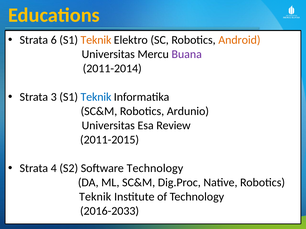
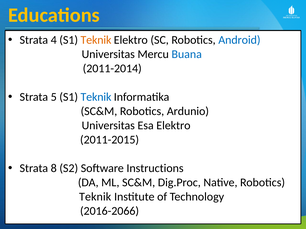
6: 6 -> 4 (54, 40)
Android colour: orange -> blue (239, 40)
Buana colour: purple -> blue (187, 54)
3: 3 -> 5 (54, 97)
Esa Review: Review -> Elektro (173, 126)
4: 4 -> 8 (54, 169)
Software Technology: Technology -> Instructions (155, 169)
2016-2033: 2016-2033 -> 2016-2066 (110, 212)
